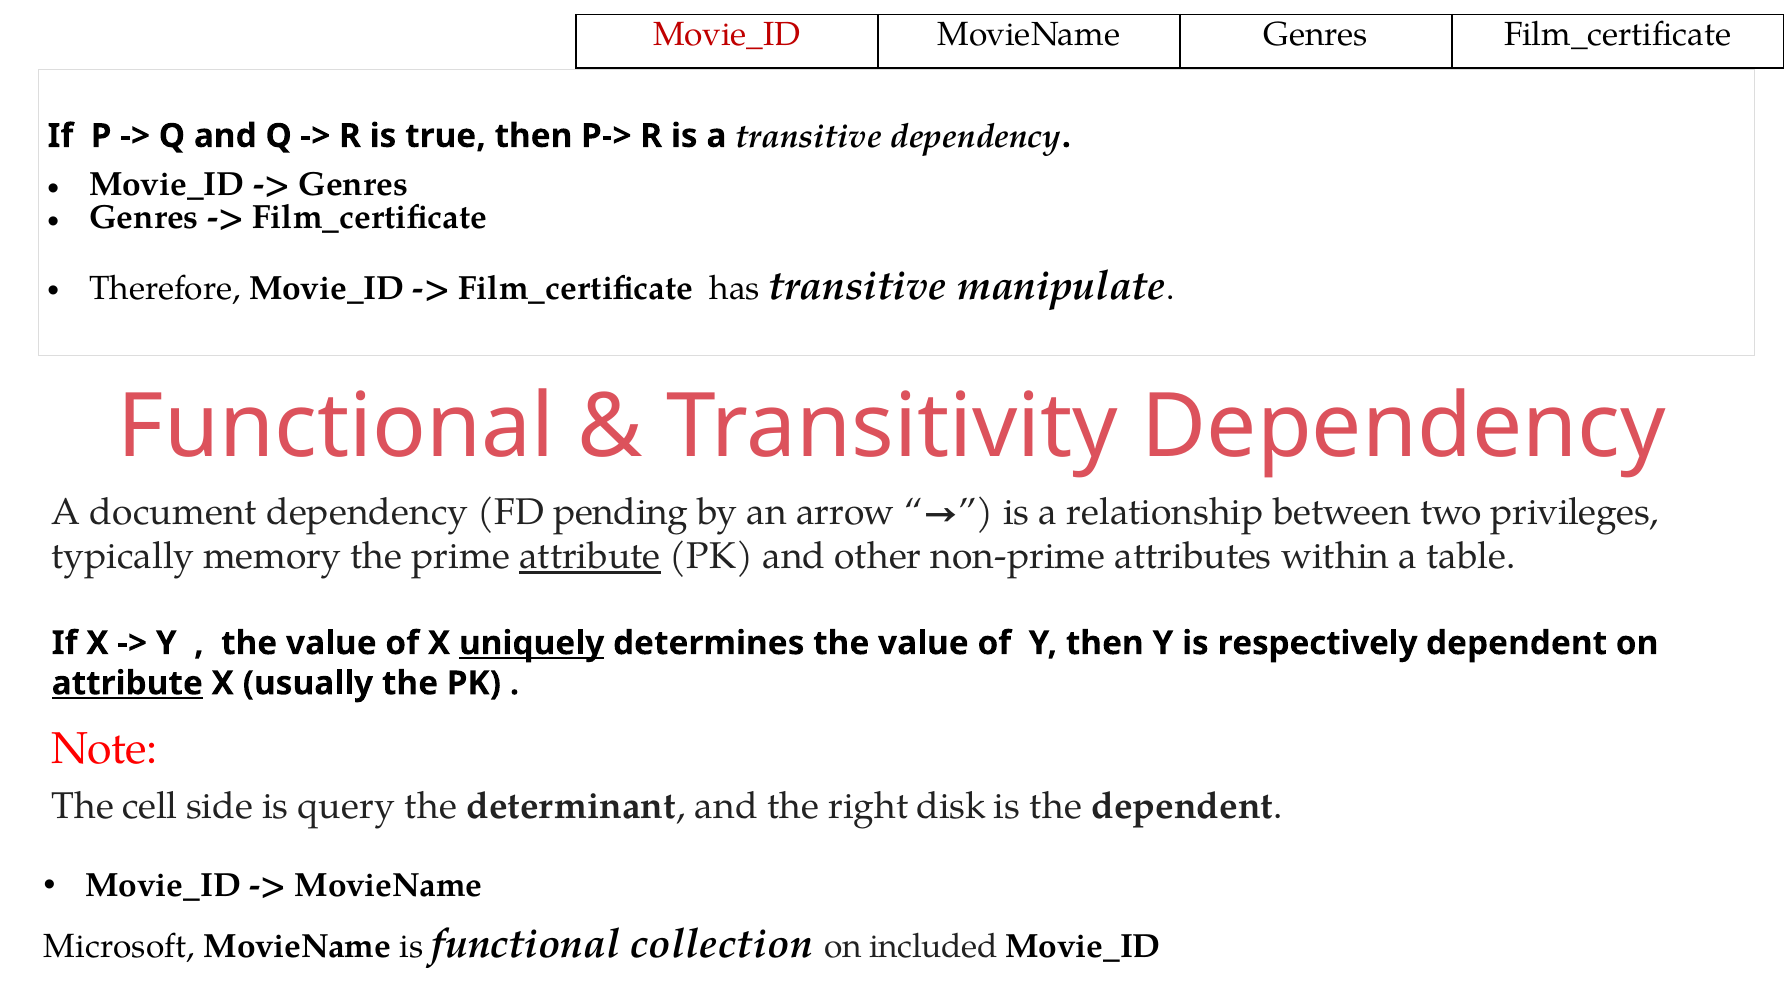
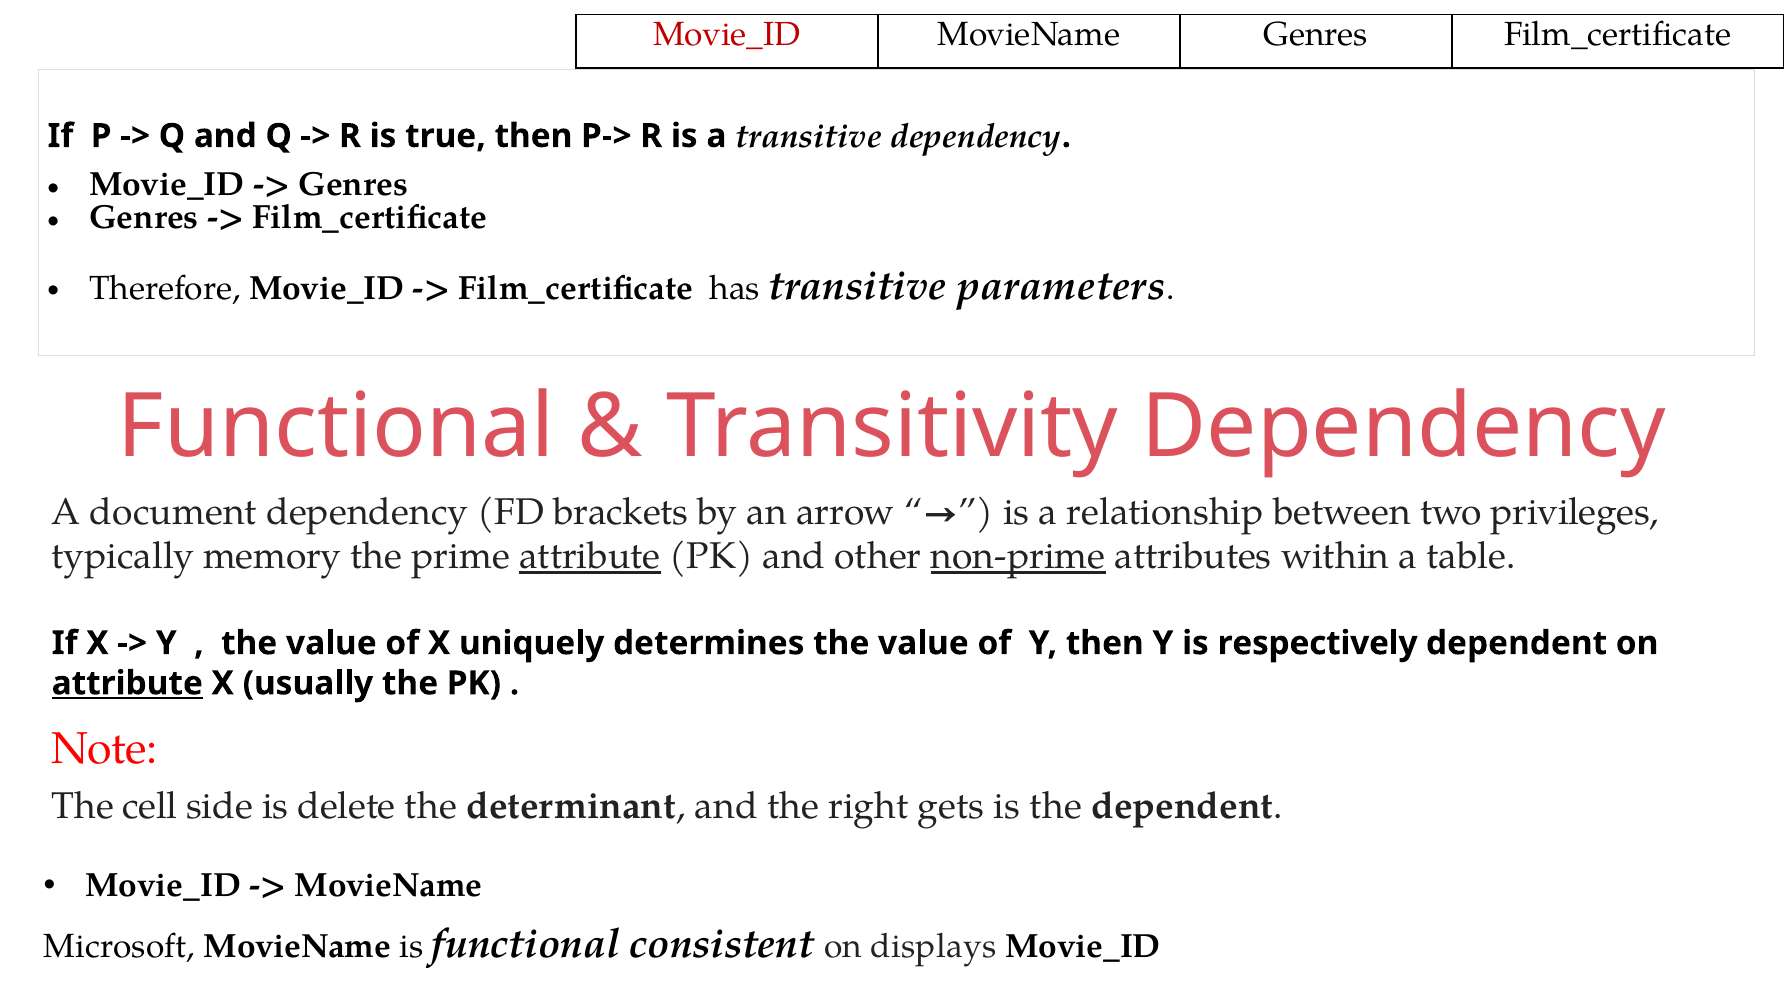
manipulate: manipulate -> parameters (1061, 286)
pending: pending -> brackets (621, 512)
non-prime underline: none -> present (1018, 557)
uniquely underline: present -> none (532, 644)
query: query -> delete (347, 807)
disk: disk -> gets (951, 807)
collection: collection -> consistent (722, 945)
included: included -> displays (933, 947)
